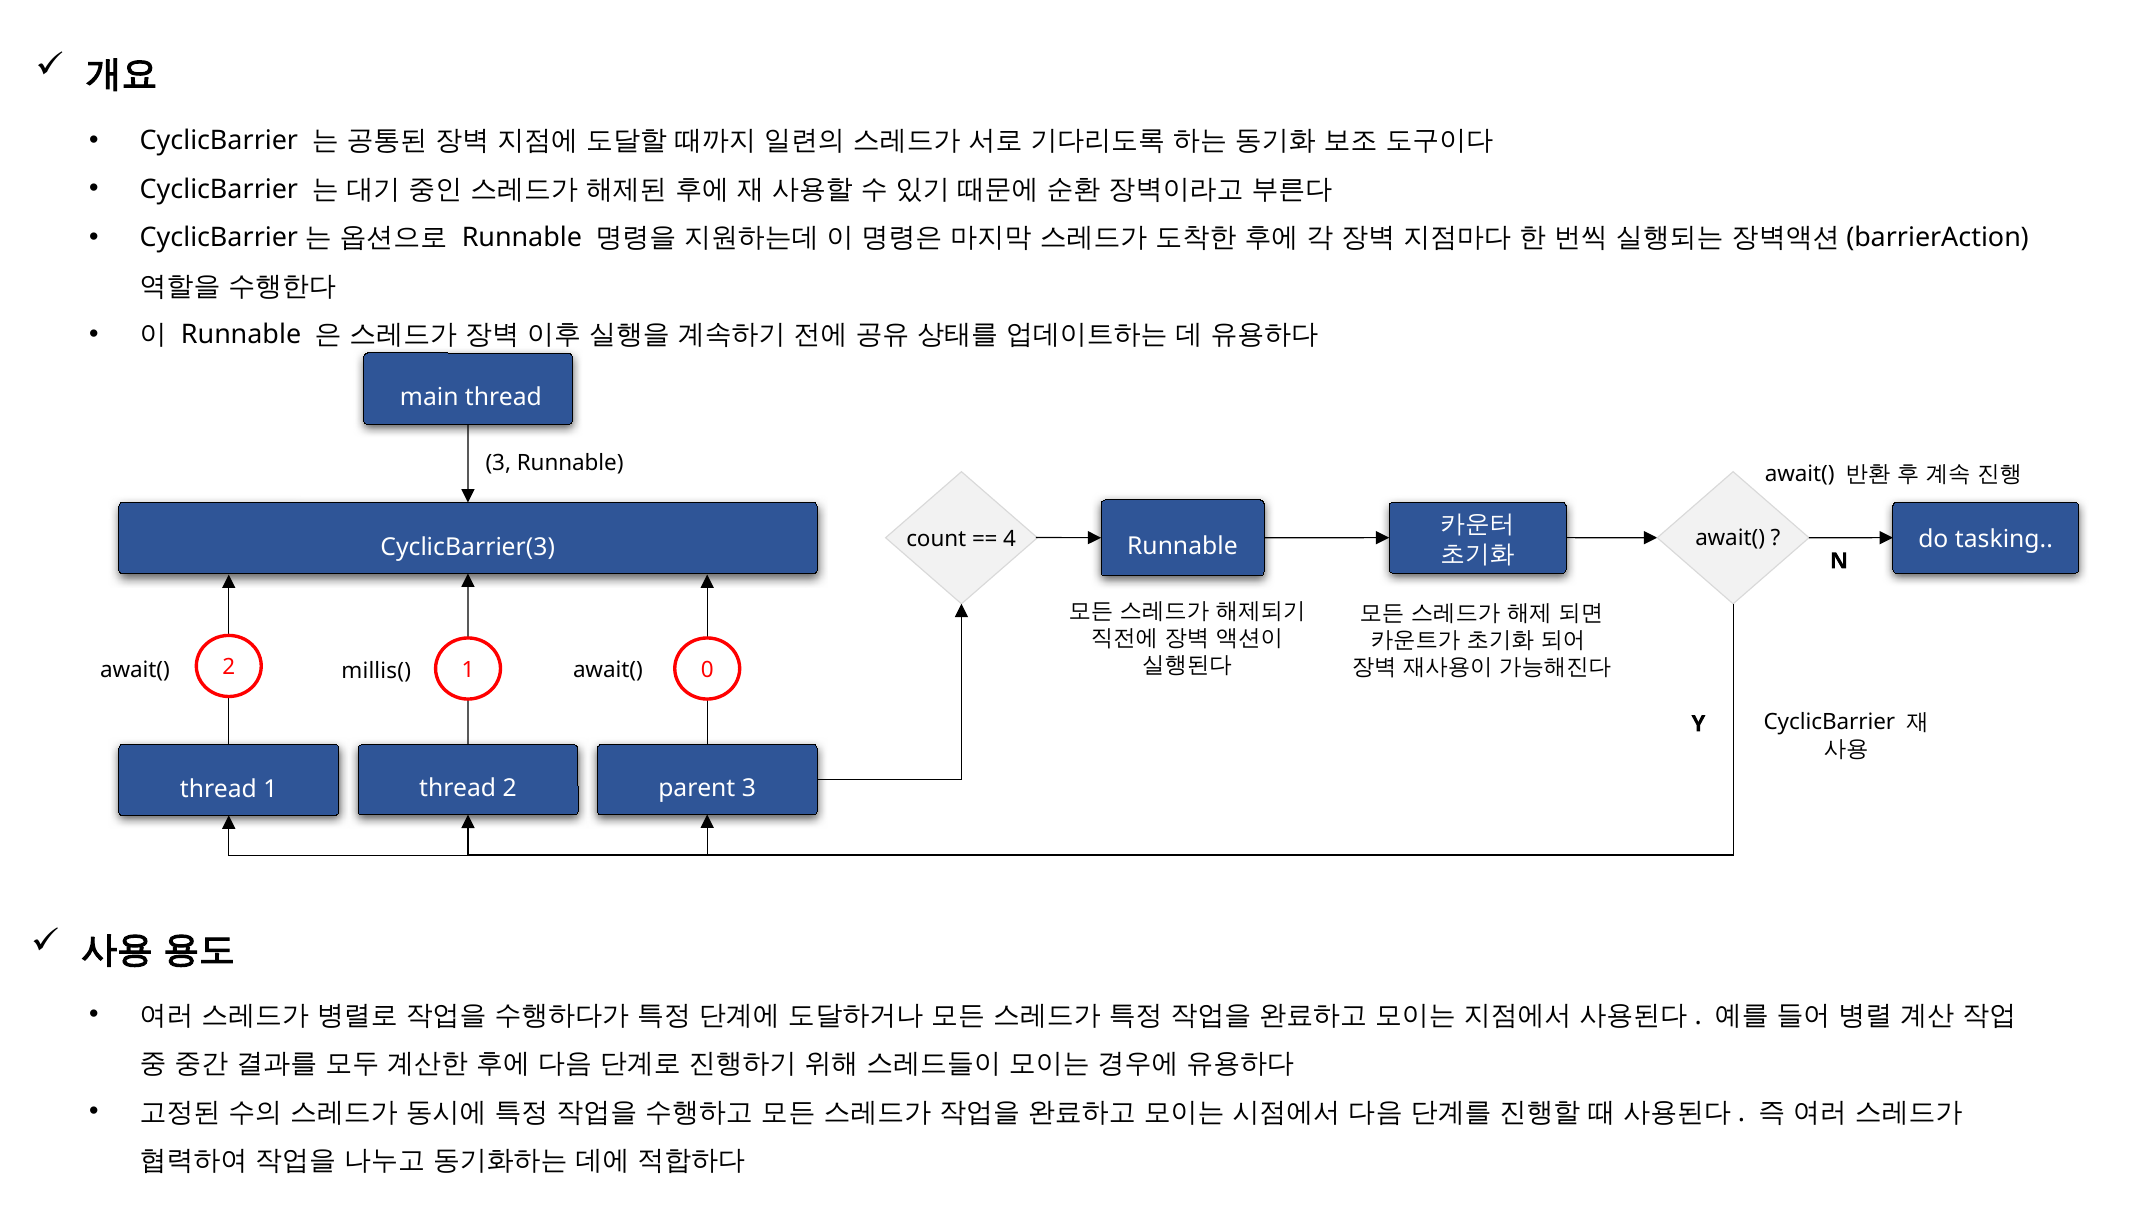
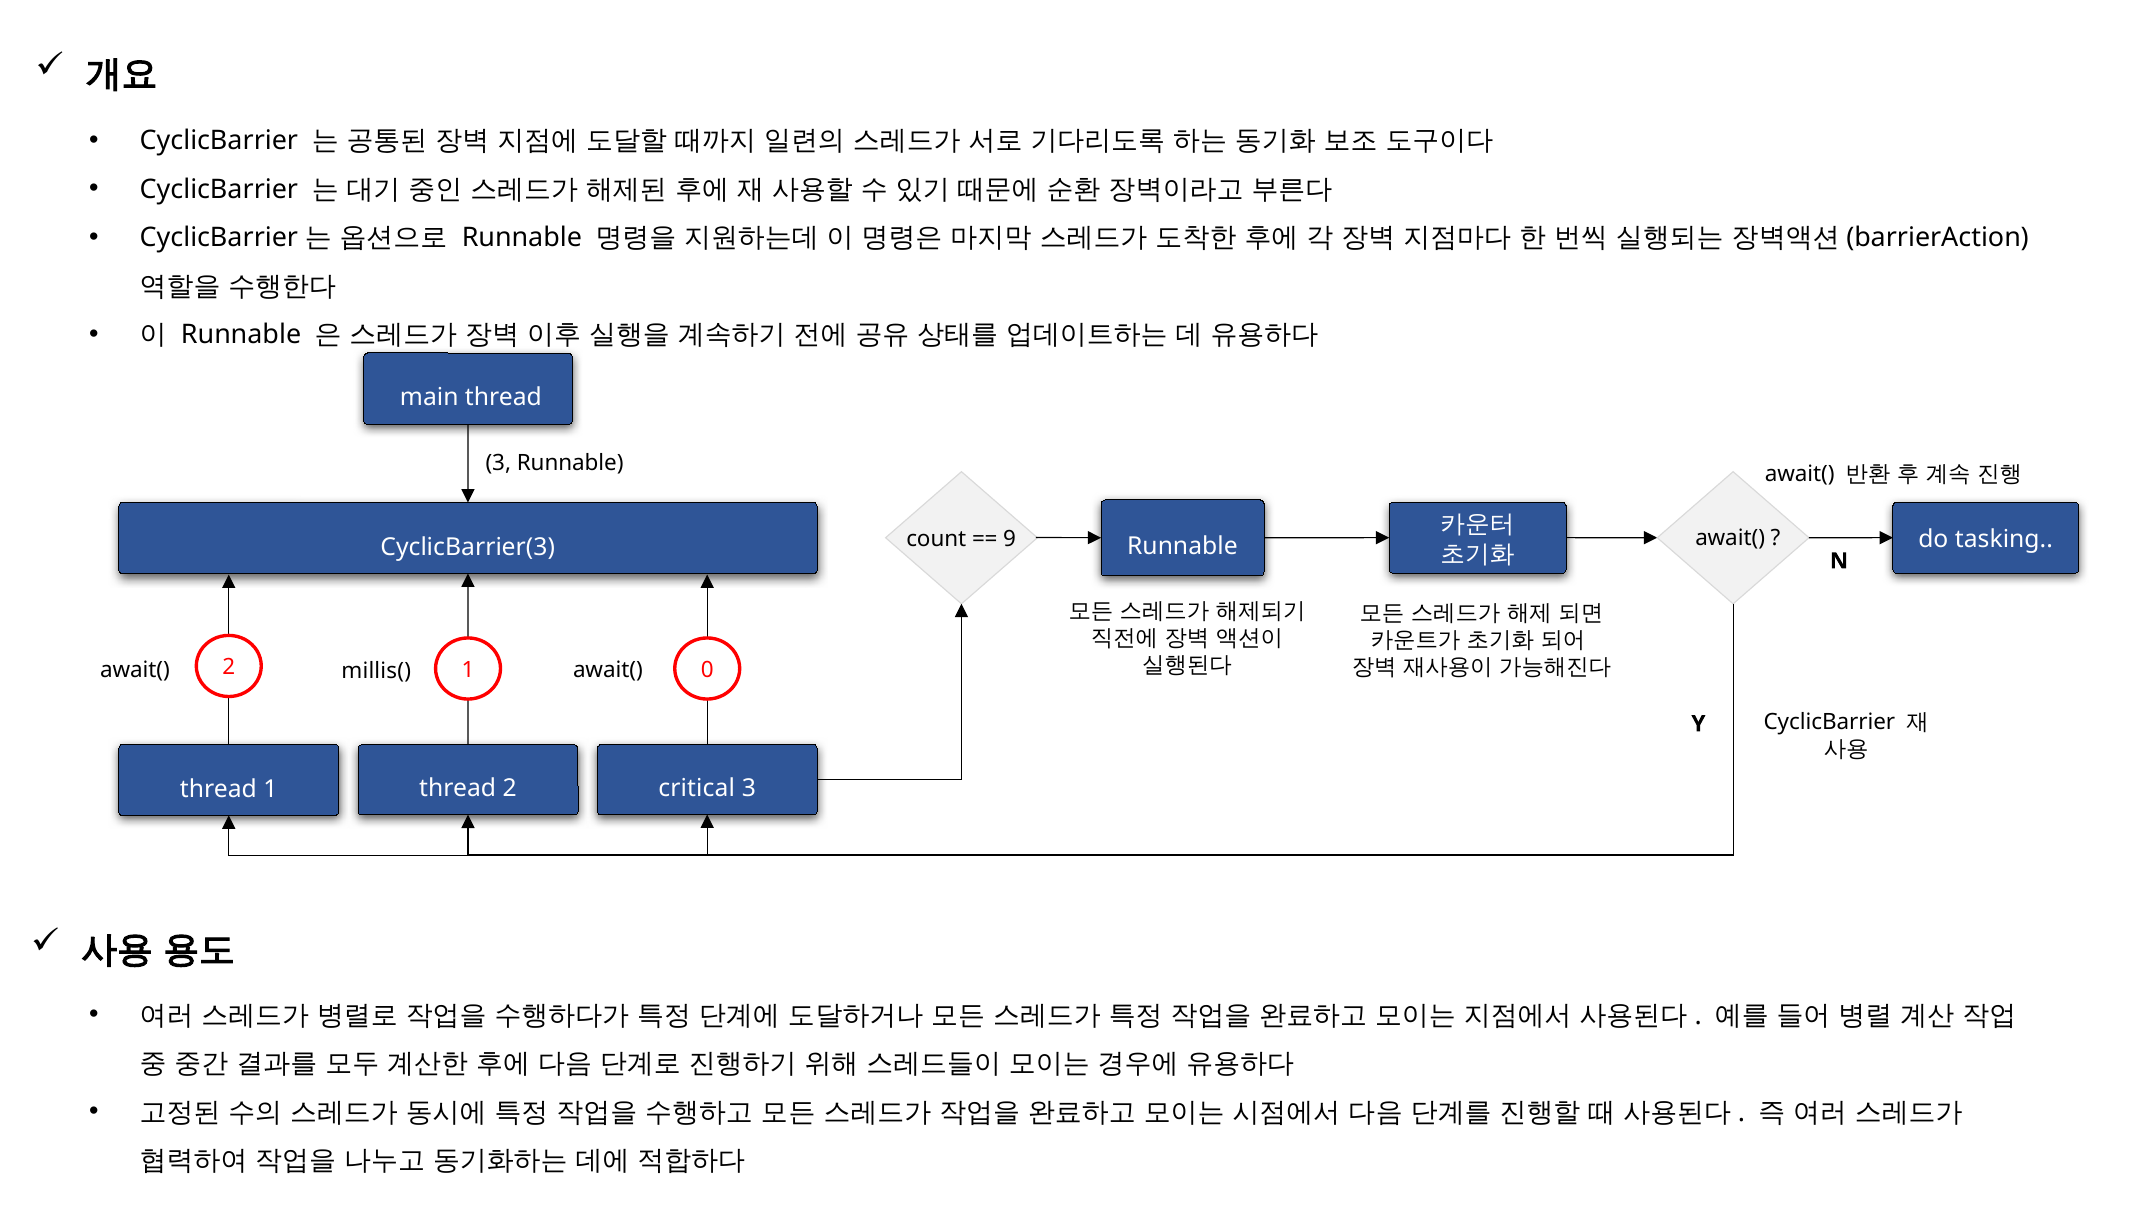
4: 4 -> 9 (1010, 539)
parent: parent -> critical (697, 789)
